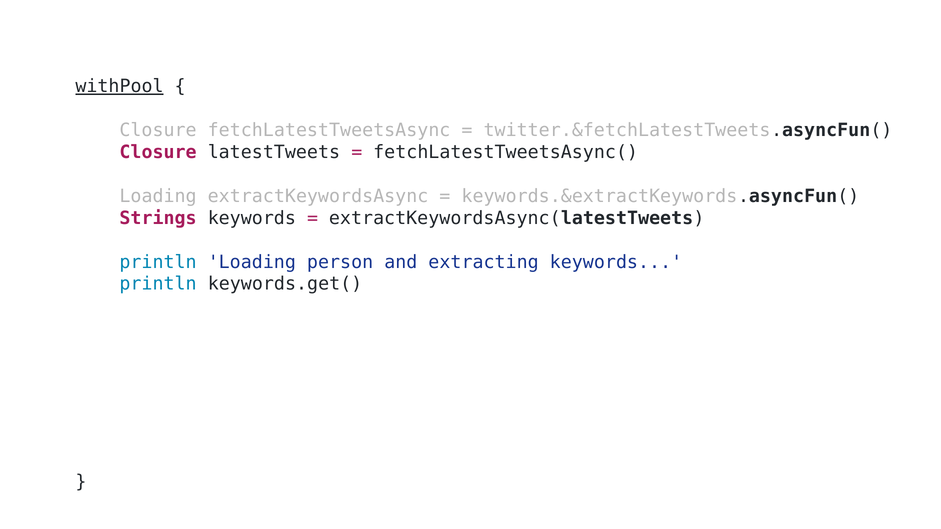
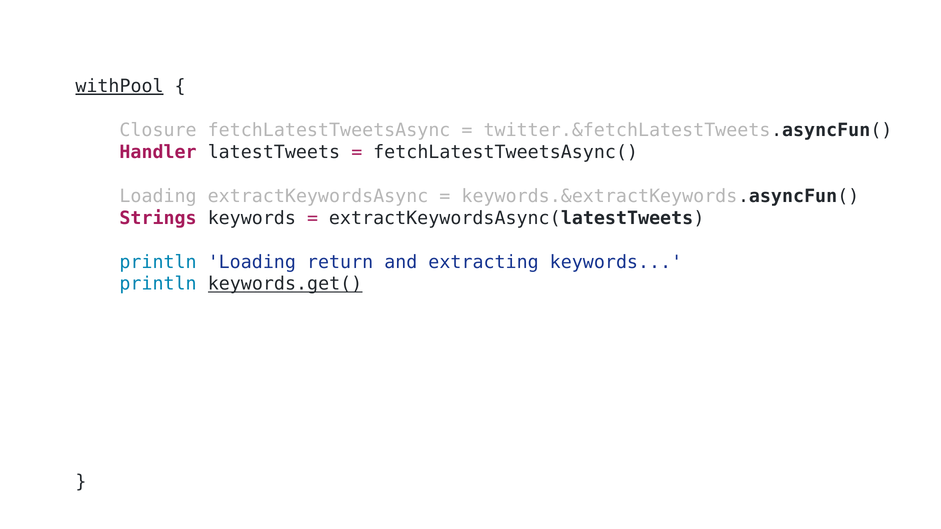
Closure: Closure -> Handler (158, 152)
person: person -> return (340, 262)
keywords.get( underline: none -> present (285, 284)
